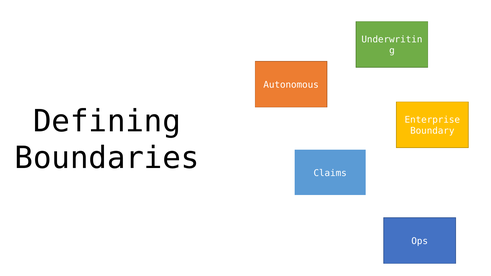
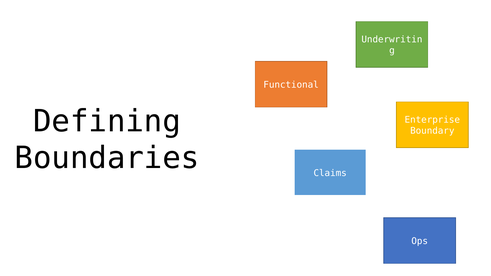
Autonomous: Autonomous -> Functional (291, 85)
